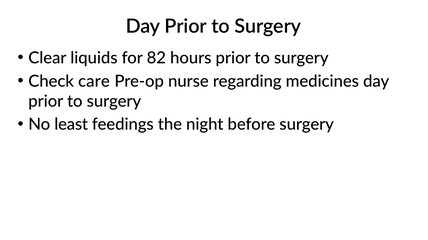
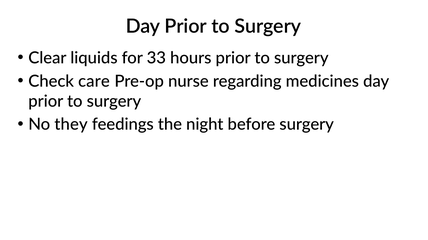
82: 82 -> 33 (156, 58)
least: least -> they (71, 125)
